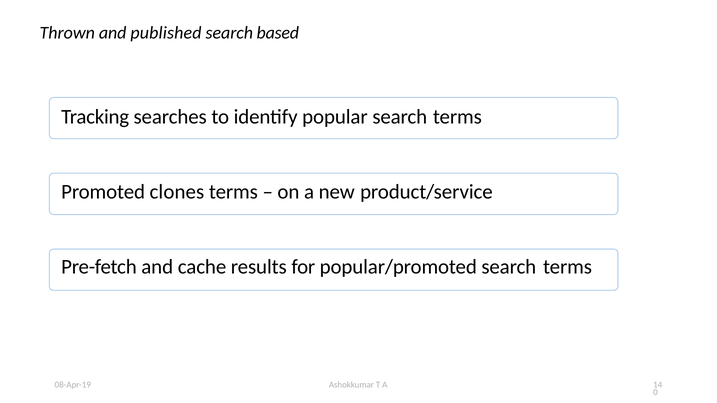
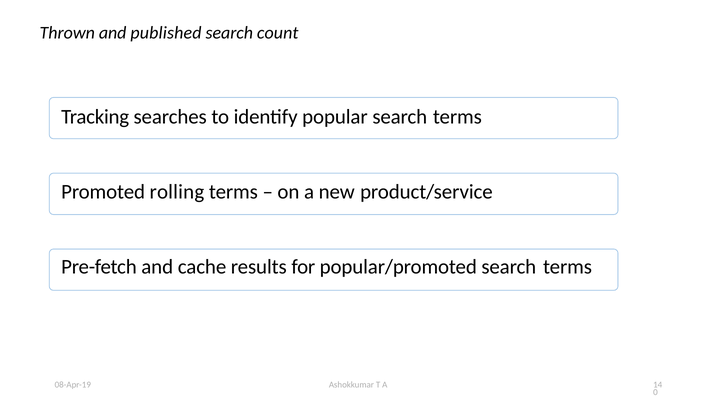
based: based -> count (278, 33)
clones: clones -> rolling (177, 192)
